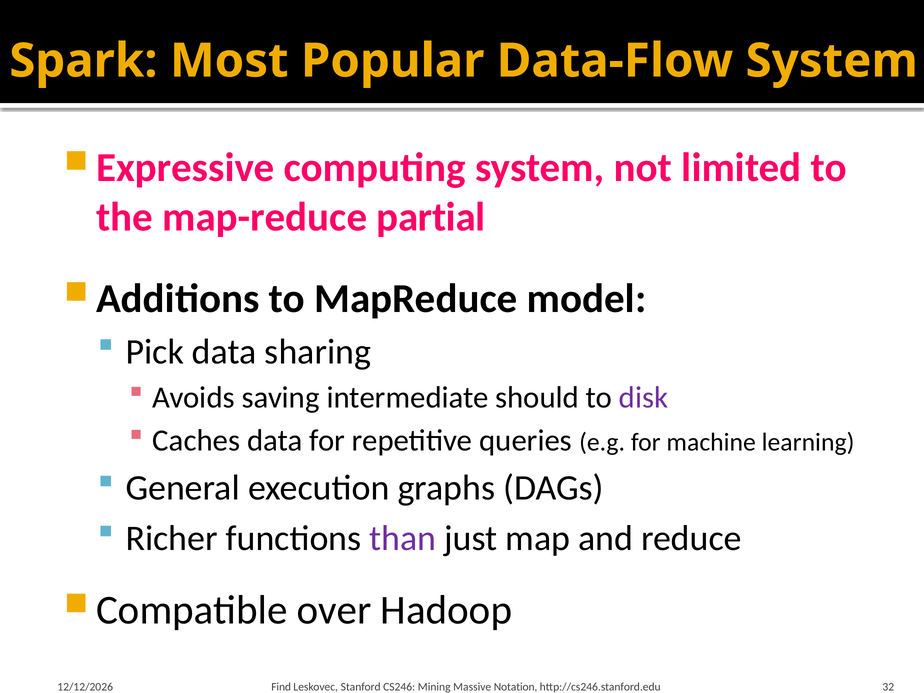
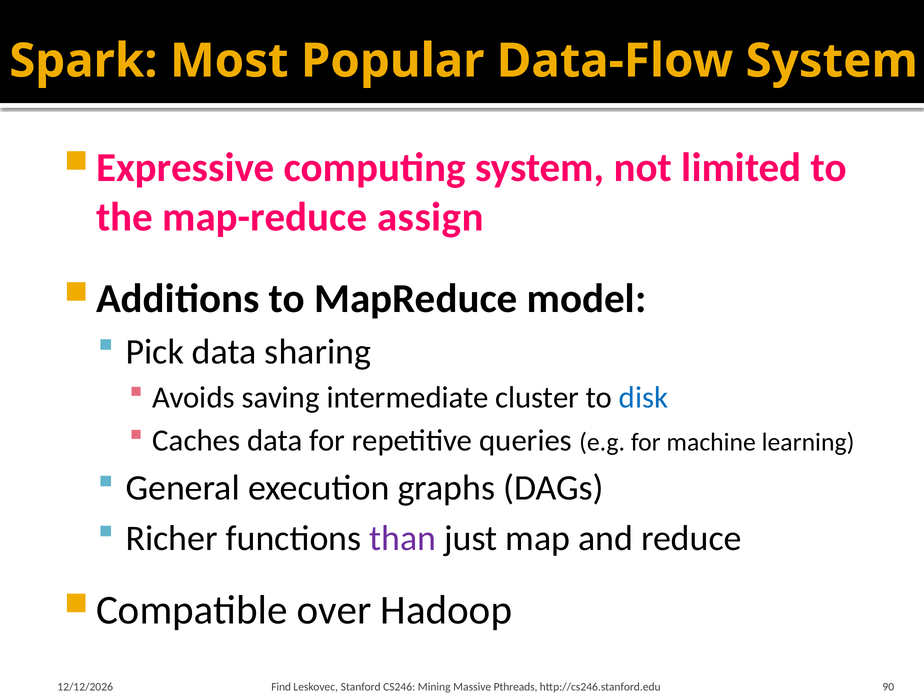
partial: partial -> assign (431, 217)
should: should -> cluster (537, 397)
disk colour: purple -> blue (643, 397)
Notation: Notation -> Pthreads (516, 687)
32: 32 -> 90 (888, 687)
